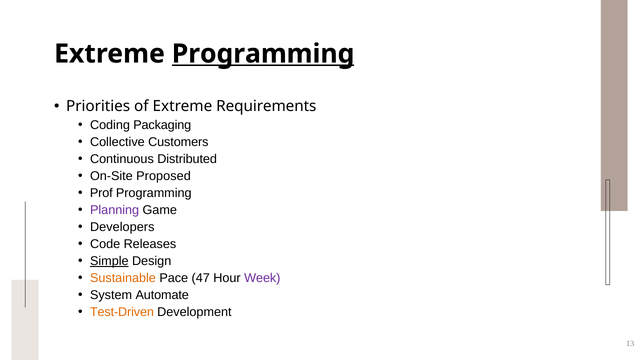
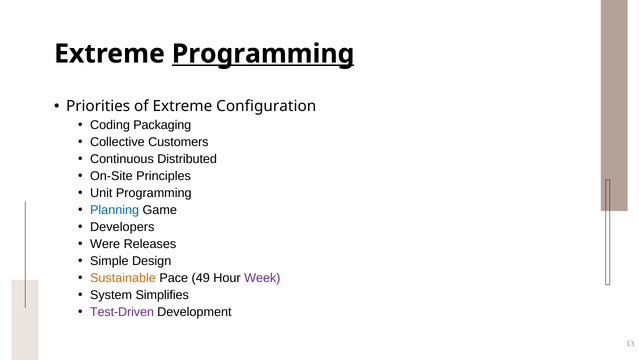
Requirements: Requirements -> Configuration (266, 106)
Proposed: Proposed -> Principles (164, 176)
Prof: Prof -> Unit (101, 193)
Planning colour: purple -> blue (115, 210)
Code: Code -> Were (105, 244)
Simple underline: present -> none (109, 261)
47: 47 -> 49 (201, 278)
Automate: Automate -> Simplifies (162, 294)
Test-Driven colour: orange -> purple (122, 311)
